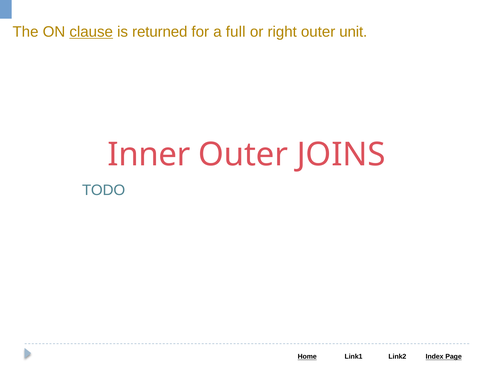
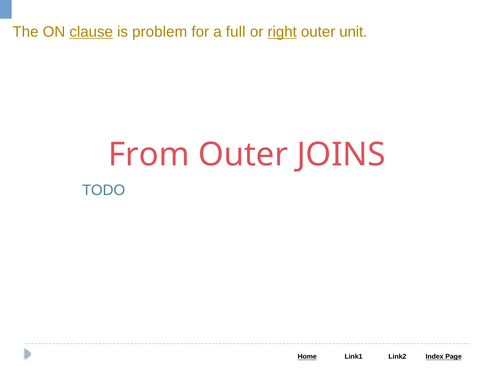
returned: returned -> problem (160, 32)
right underline: none -> present (282, 32)
Inner: Inner -> From (149, 154)
